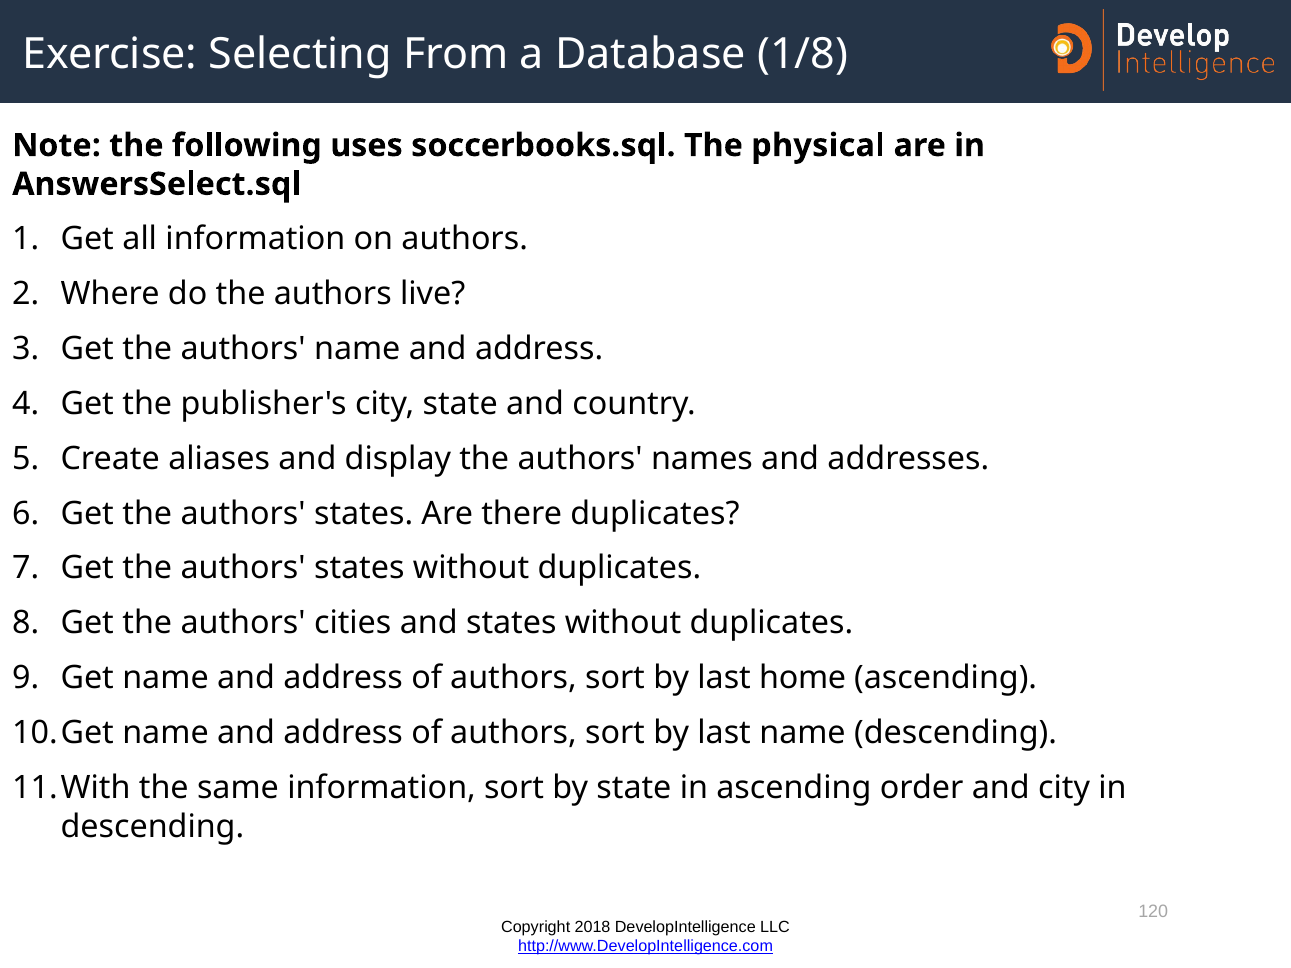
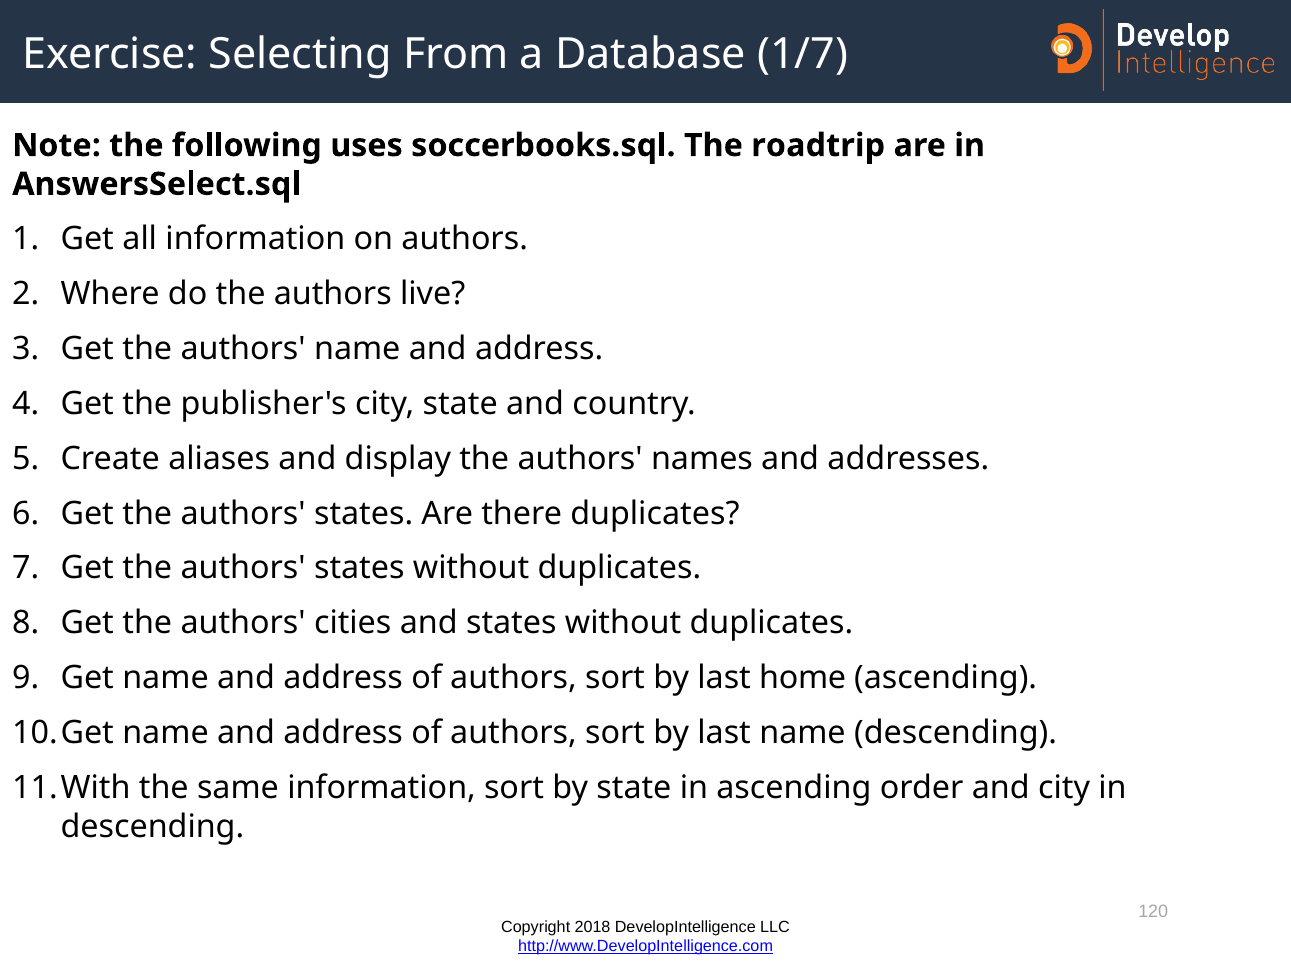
1/8: 1/8 -> 1/7 (803, 54)
physical: physical -> roadtrip (818, 145)
